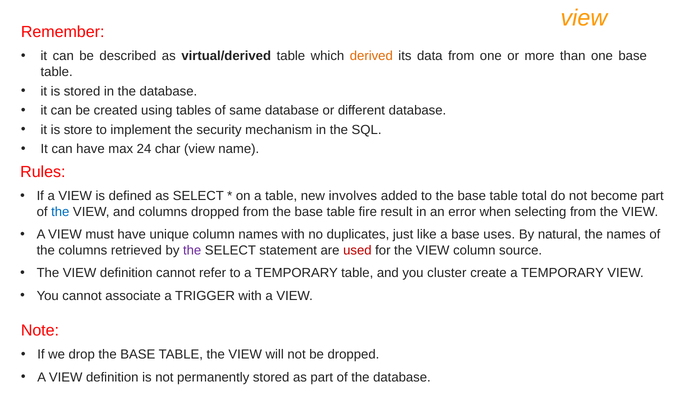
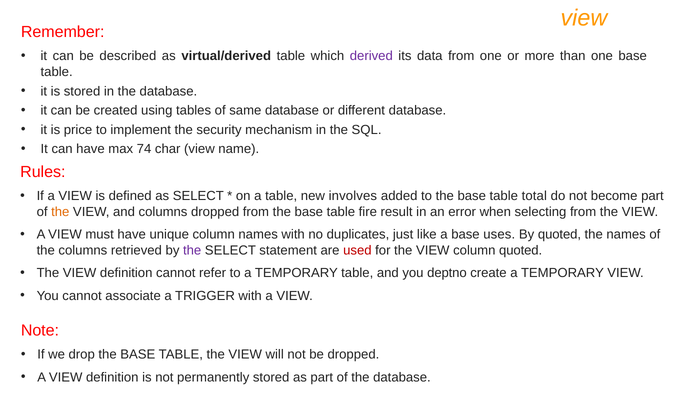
derived colour: orange -> purple (371, 56)
store: store -> price (78, 130)
24: 24 -> 74 (144, 149)
the colour: blue -> orange (60, 212)
By natural: natural -> quoted (559, 234)
column source: source -> quoted (521, 250)
cluster: cluster -> deptno (447, 273)
